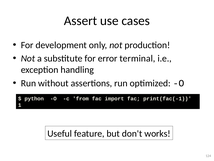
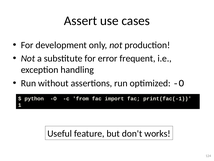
terminal: terminal -> frequent (137, 58)
